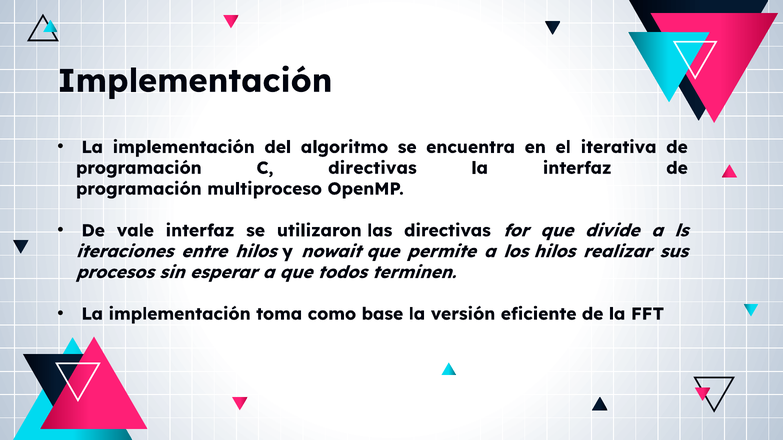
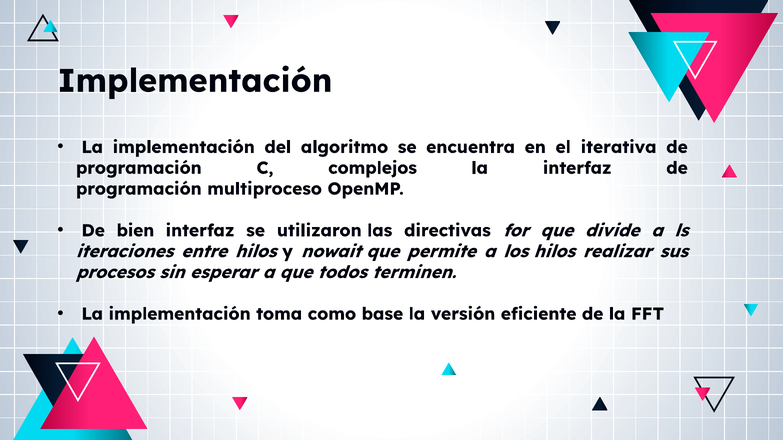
C directivas: directivas -> complejos (373, 168)
vale: vale -> bien (135, 231)
